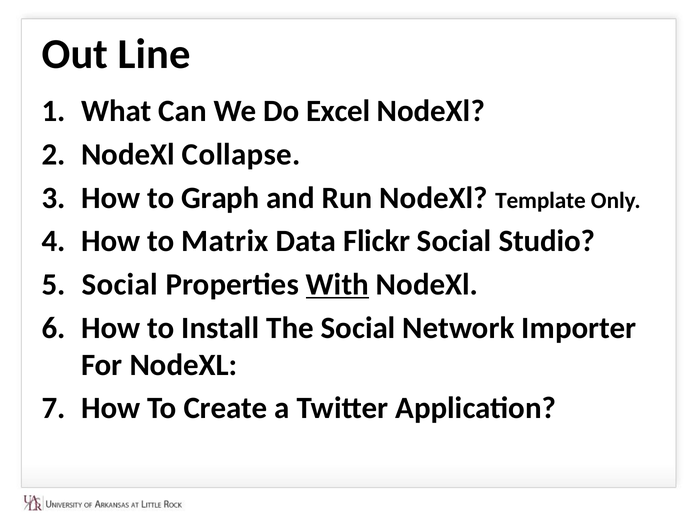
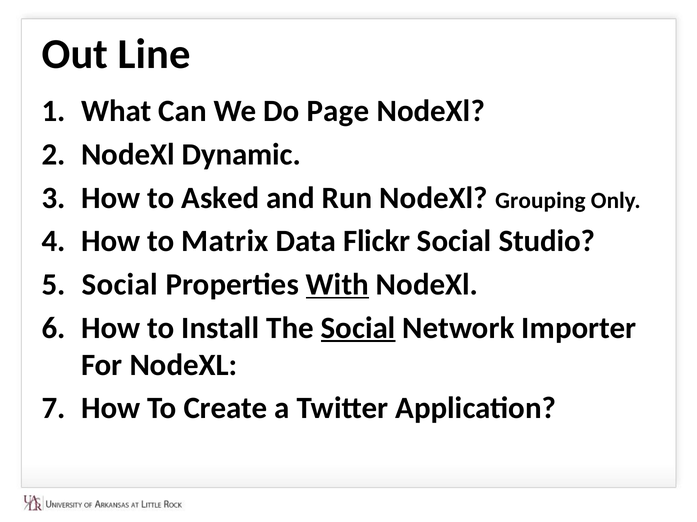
Excel: Excel -> Page (338, 111)
Collapse: Collapse -> Dynamic (241, 155)
Graph: Graph -> Asked (220, 198)
Template: Template -> Grouping (540, 201)
Social underline: none -> present (358, 328)
